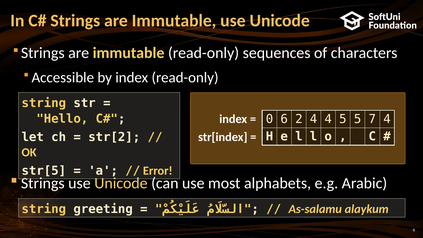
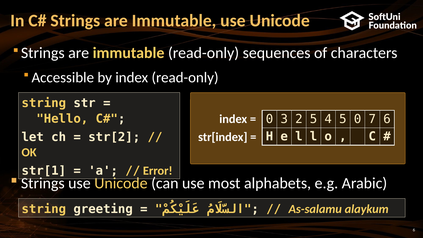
0 6: 6 -> 3 (284, 119)
2 4: 4 -> 5 (314, 119)
5 5: 5 -> 0 (358, 119)
7 4: 4 -> 6 (387, 119)
str[5: str[5 -> str[1 (44, 171)
